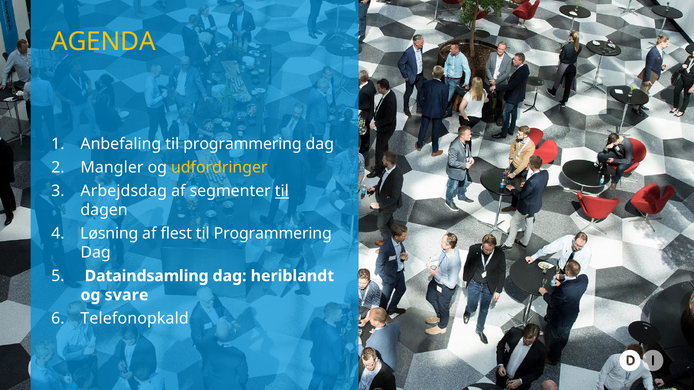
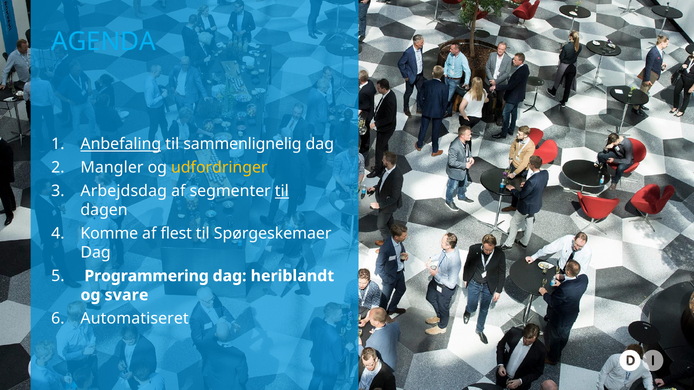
AGENDA colour: yellow -> light blue (103, 42)
Anbefaling underline: none -> present (121, 144)
programmering: programmering -> sammenlignelig (242, 144)
Løsning: Løsning -> Komme (109, 234)
Programmering: Programmering -> Spørgeskemaer (273, 234)
Dataindsamling: Dataindsamling -> Programmering (147, 276)
Telefonopkald: Telefonopkald -> Automatiseret (135, 319)
